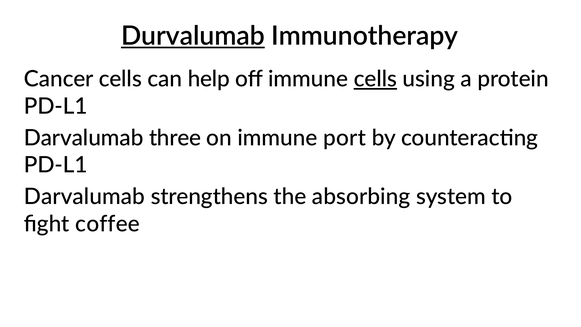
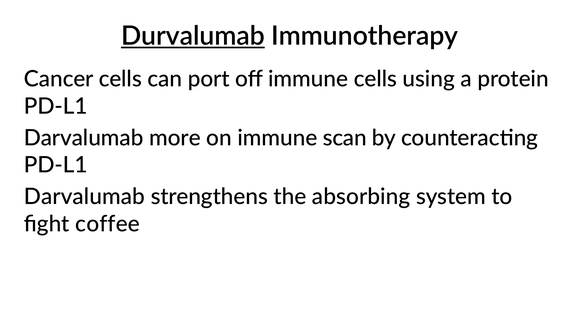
help: help -> port (209, 79)
cells underline: present -> none (375, 79)
three: three -> more (175, 138)
port: port -> scan (345, 138)
